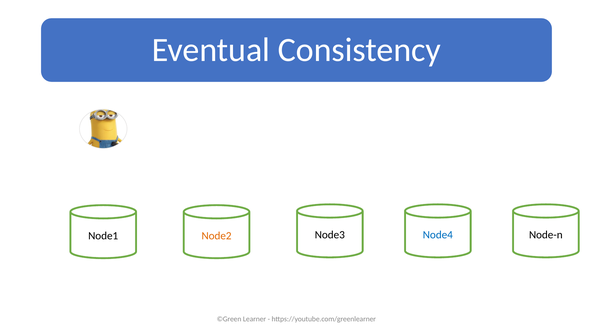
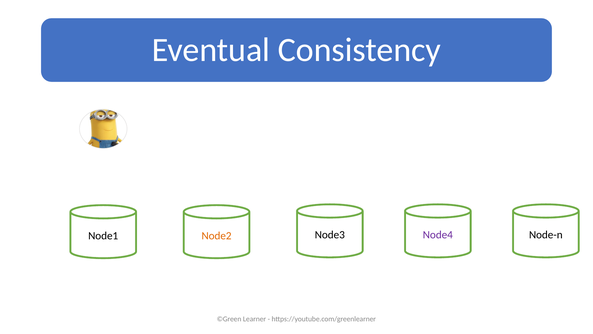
Node4 colour: blue -> purple (438, 235)
